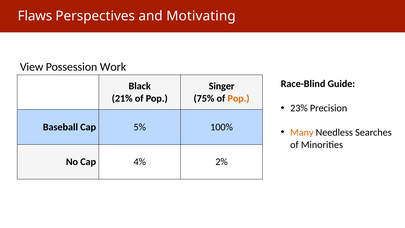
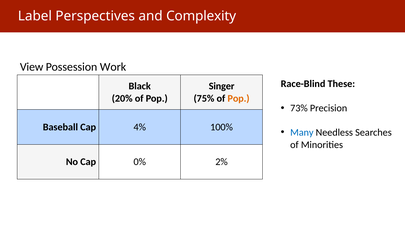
Flaws: Flaws -> Label (35, 16)
Motivating: Motivating -> Complexity (201, 16)
Guide: Guide -> These (341, 84)
21%: 21% -> 20% (122, 98)
23%: 23% -> 73% (299, 108)
5%: 5% -> 4% (140, 127)
Many colour: orange -> blue (302, 132)
4%: 4% -> 0% (140, 162)
